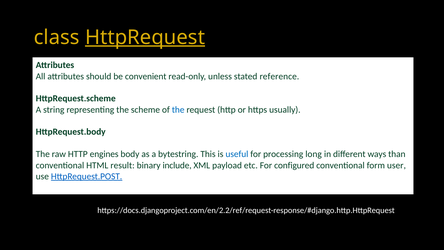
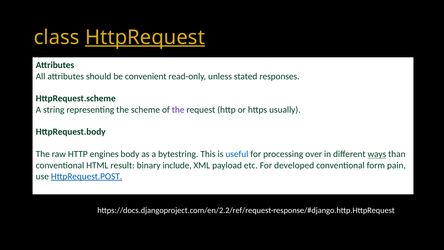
reference: reference -> responses (279, 76)
the colour: blue -> purple (178, 110)
long: long -> over (314, 154)
ways underline: none -> present (377, 154)
configured: configured -> developed (294, 165)
user: user -> pain (396, 165)
